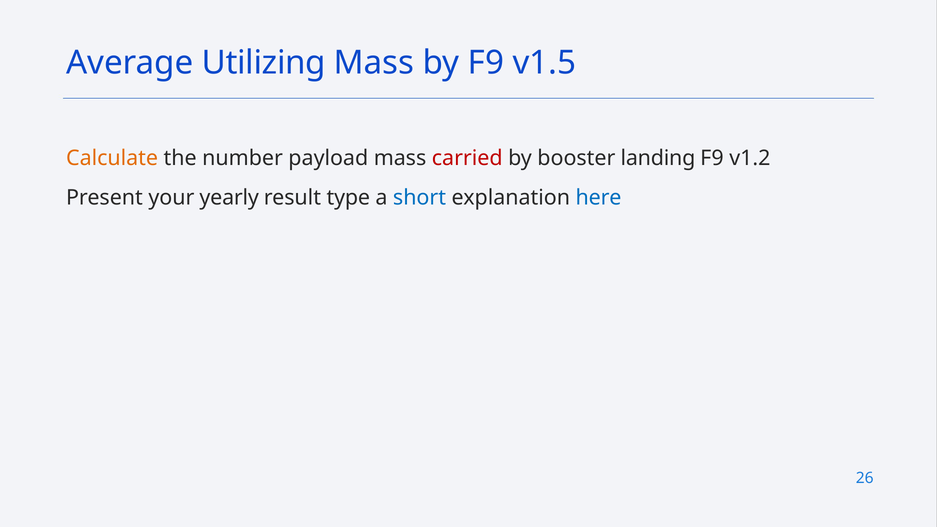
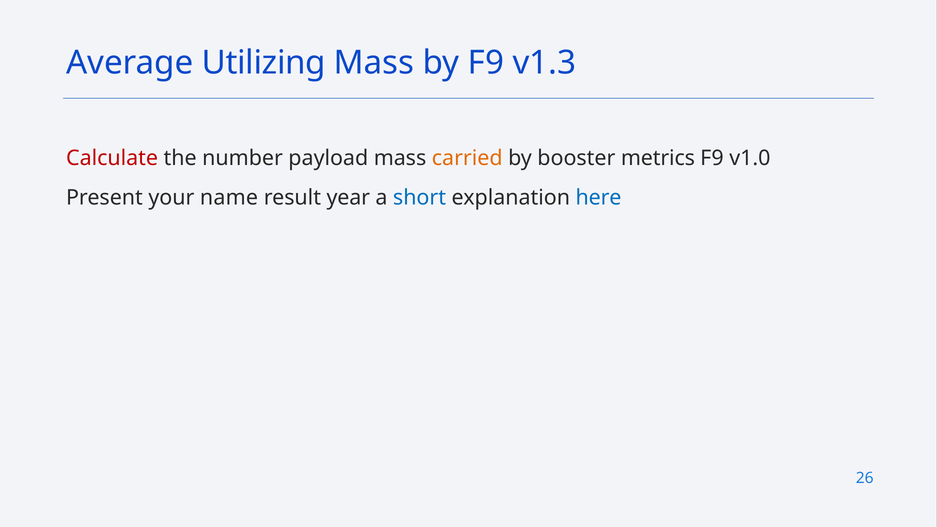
v1.5: v1.5 -> v1.3 (544, 63)
Calculate colour: orange -> red (112, 158)
carried colour: red -> orange (467, 158)
landing: landing -> metrics (658, 158)
v1.2: v1.2 -> v1.0 (750, 158)
yearly: yearly -> name (229, 198)
type: type -> year (348, 198)
